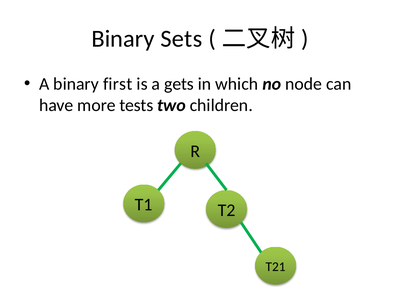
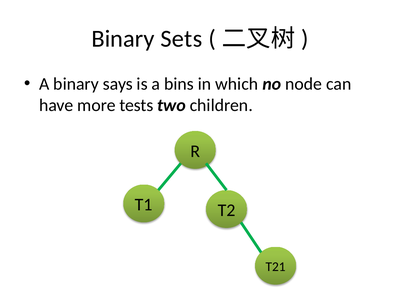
first: first -> says (118, 84)
gets: gets -> bins (179, 84)
